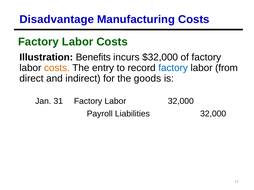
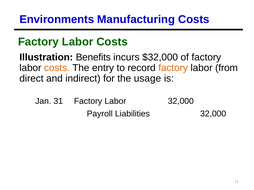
Disadvantage: Disadvantage -> Environments (57, 19)
factory colour: blue -> orange (173, 68)
goods: goods -> usage (147, 79)
